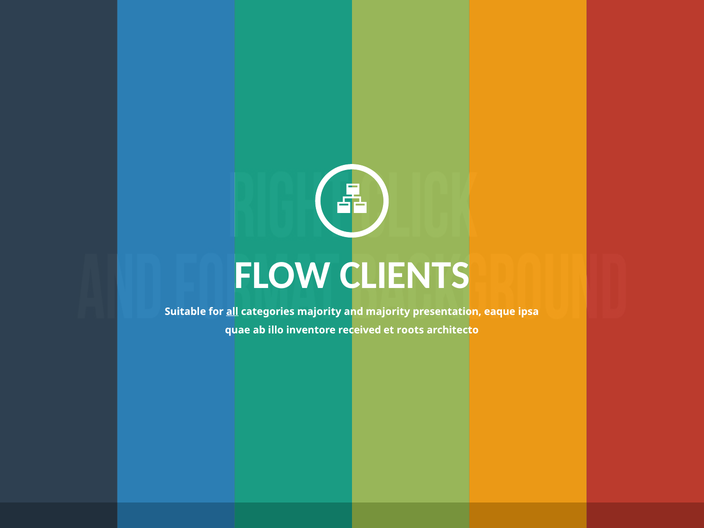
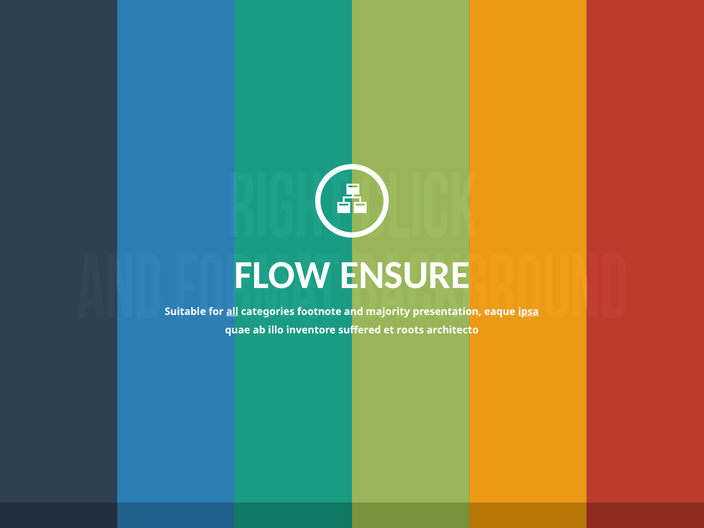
CLIENTS: CLIENTS -> ENSURE (405, 275)
categories majority: majority -> footnote (319, 312)
ipsa underline: none -> present (528, 312)
received: received -> suffered (360, 330)
